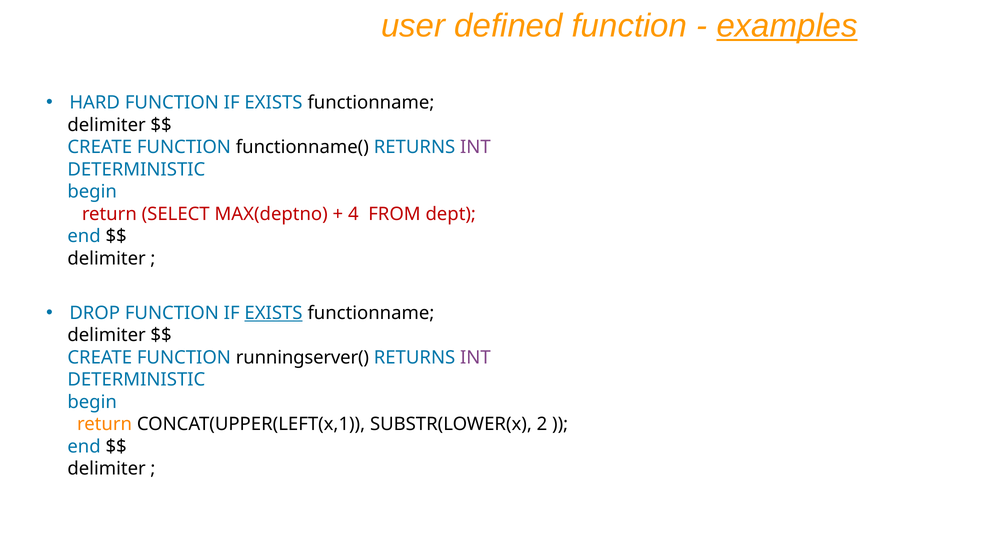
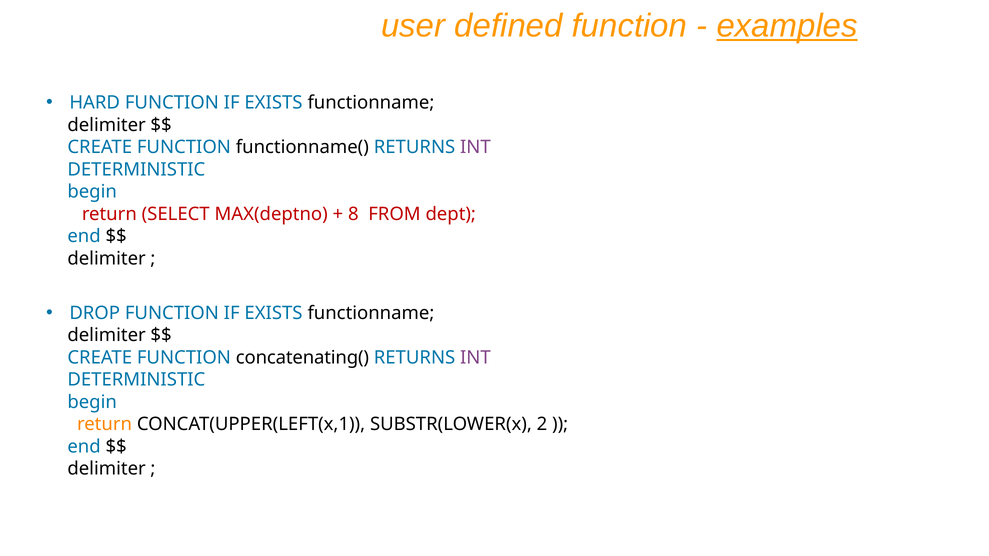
4: 4 -> 8 (353, 214)
EXISTS underline: present -> none (274, 313)
runningserver(: runningserver( -> concatenating( (302, 358)
